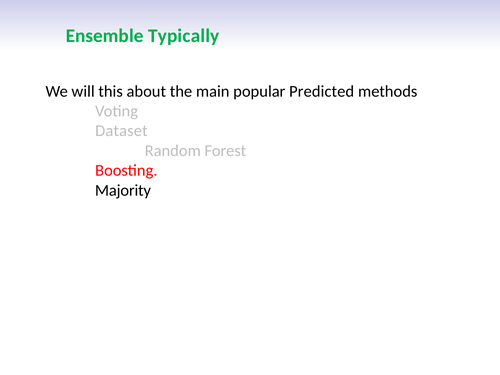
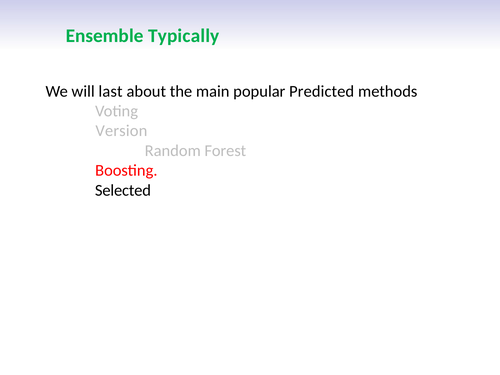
this: this -> last (111, 91)
Dataset: Dataset -> Version (121, 131)
Majority: Majority -> Selected (123, 190)
